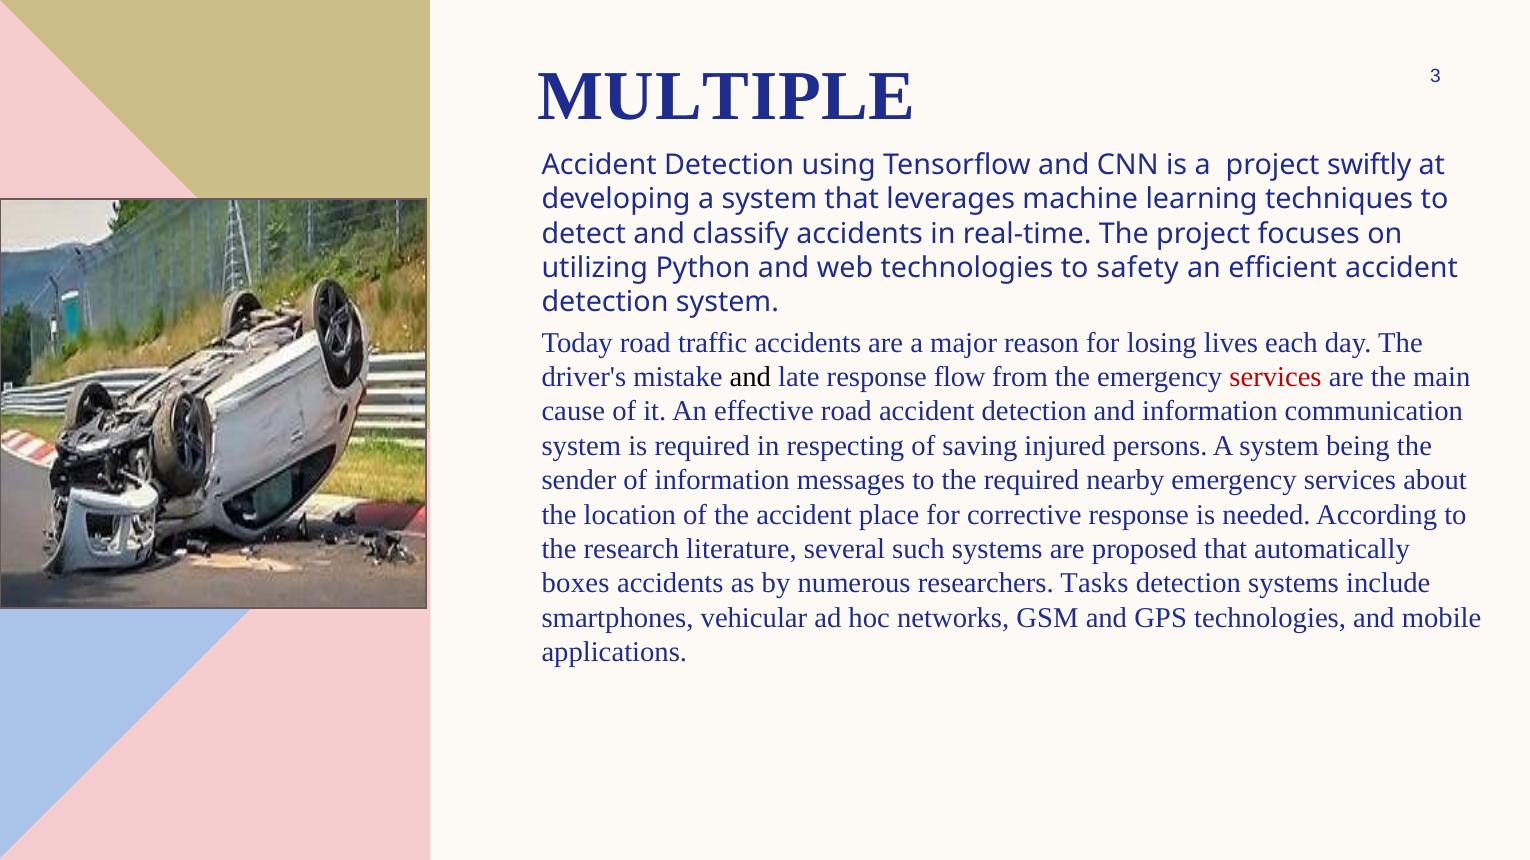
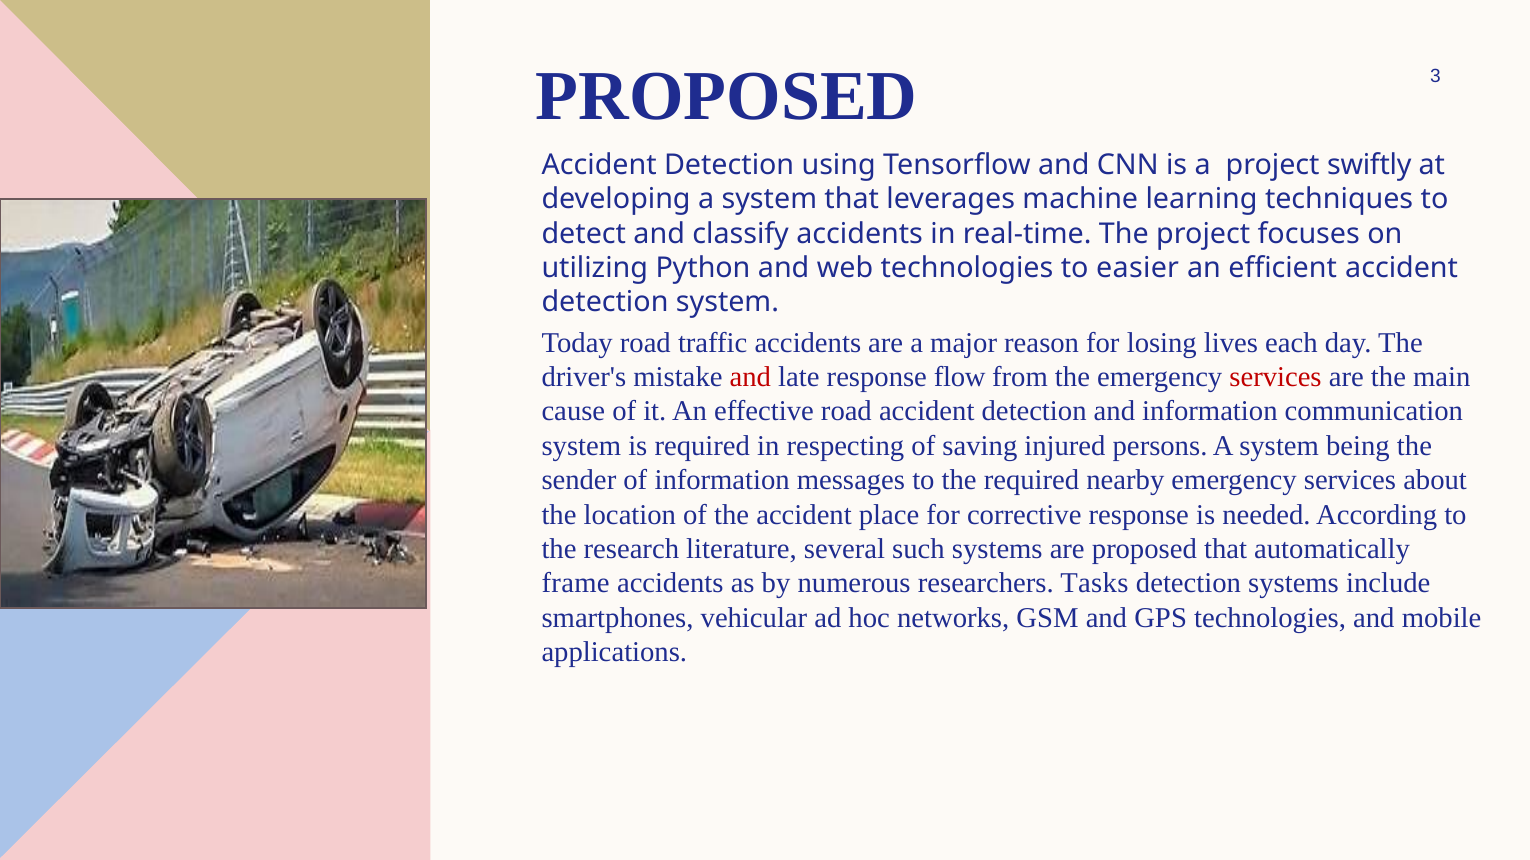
MULTIPLE: MULTIPLE -> PROPOSED (727, 96)
safety: safety -> easier (1138, 268)
and colour: black -> red (750, 377)
boxes: boxes -> frame (576, 584)
